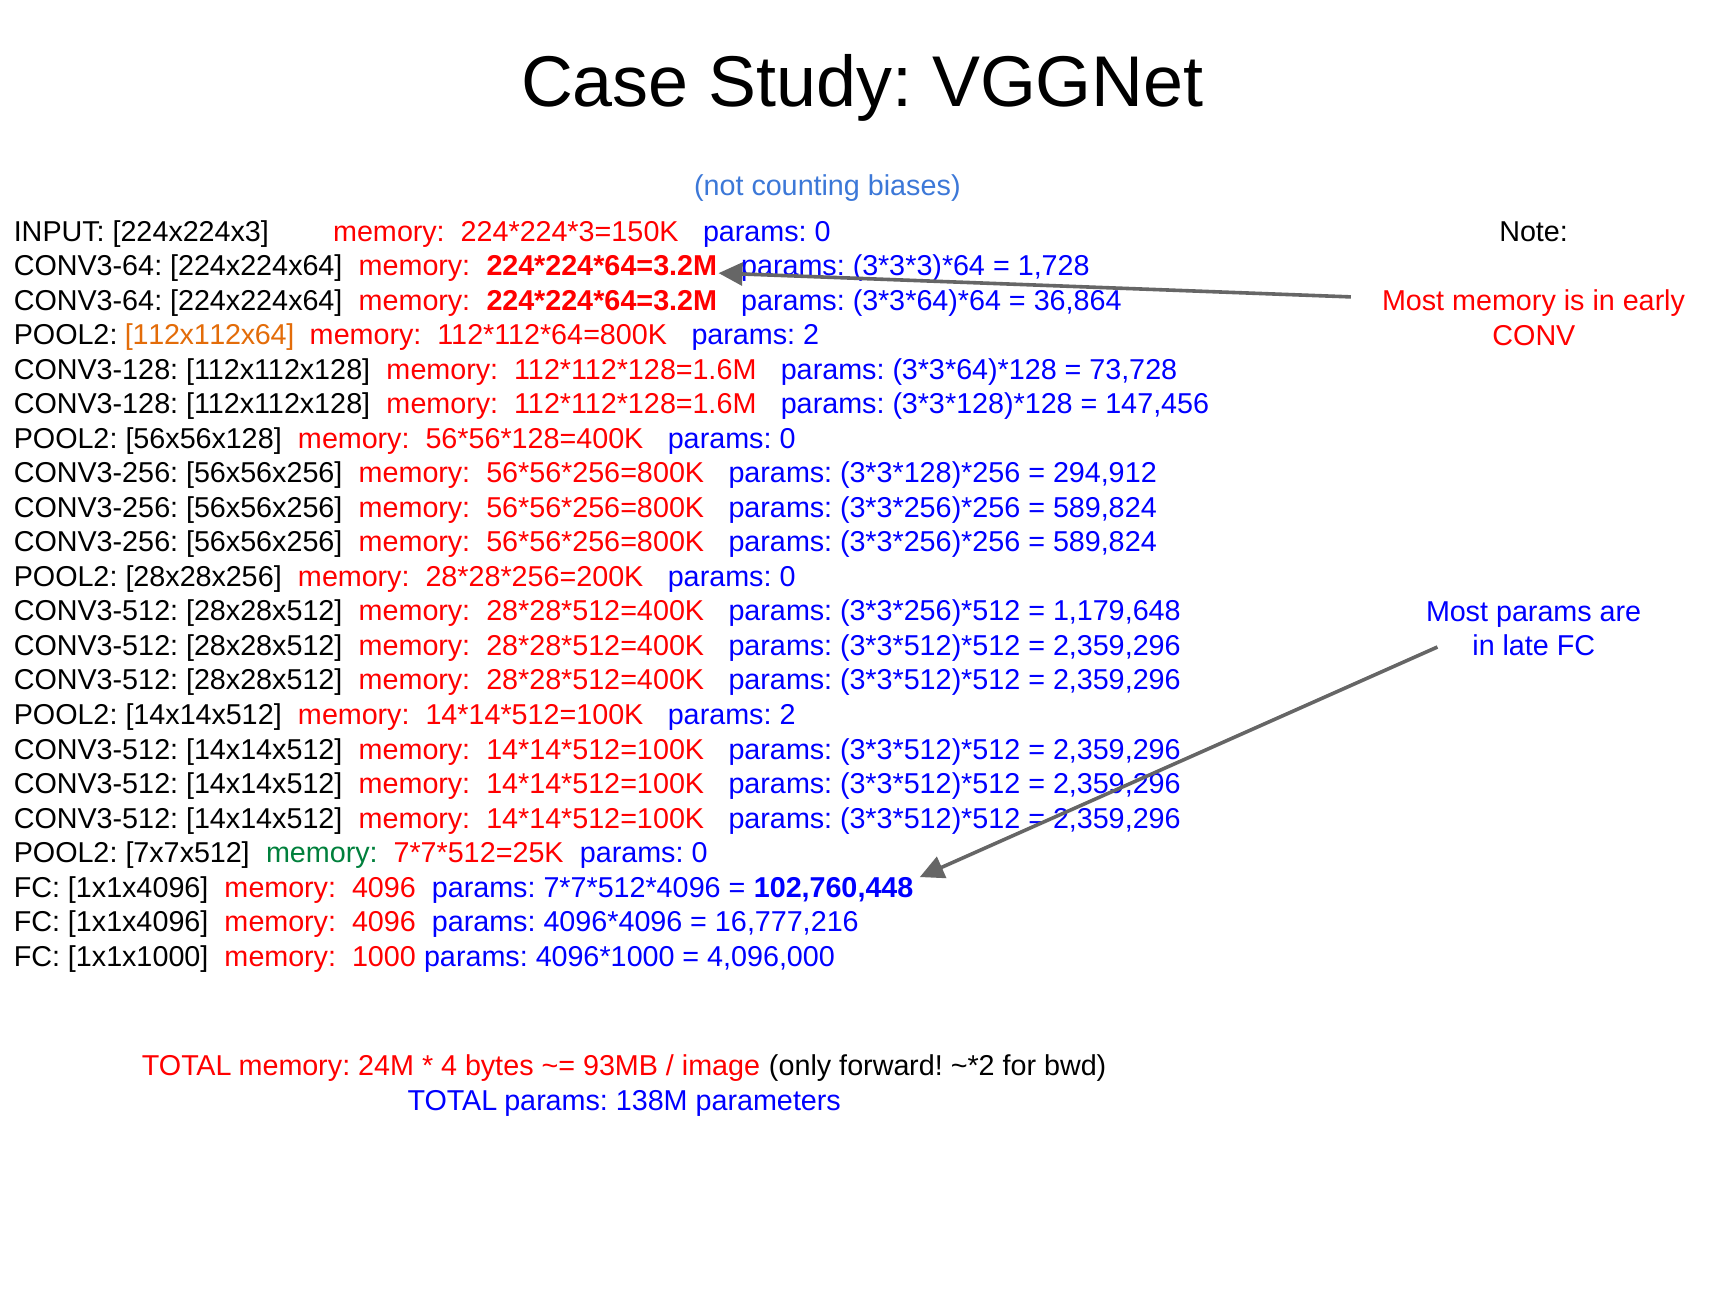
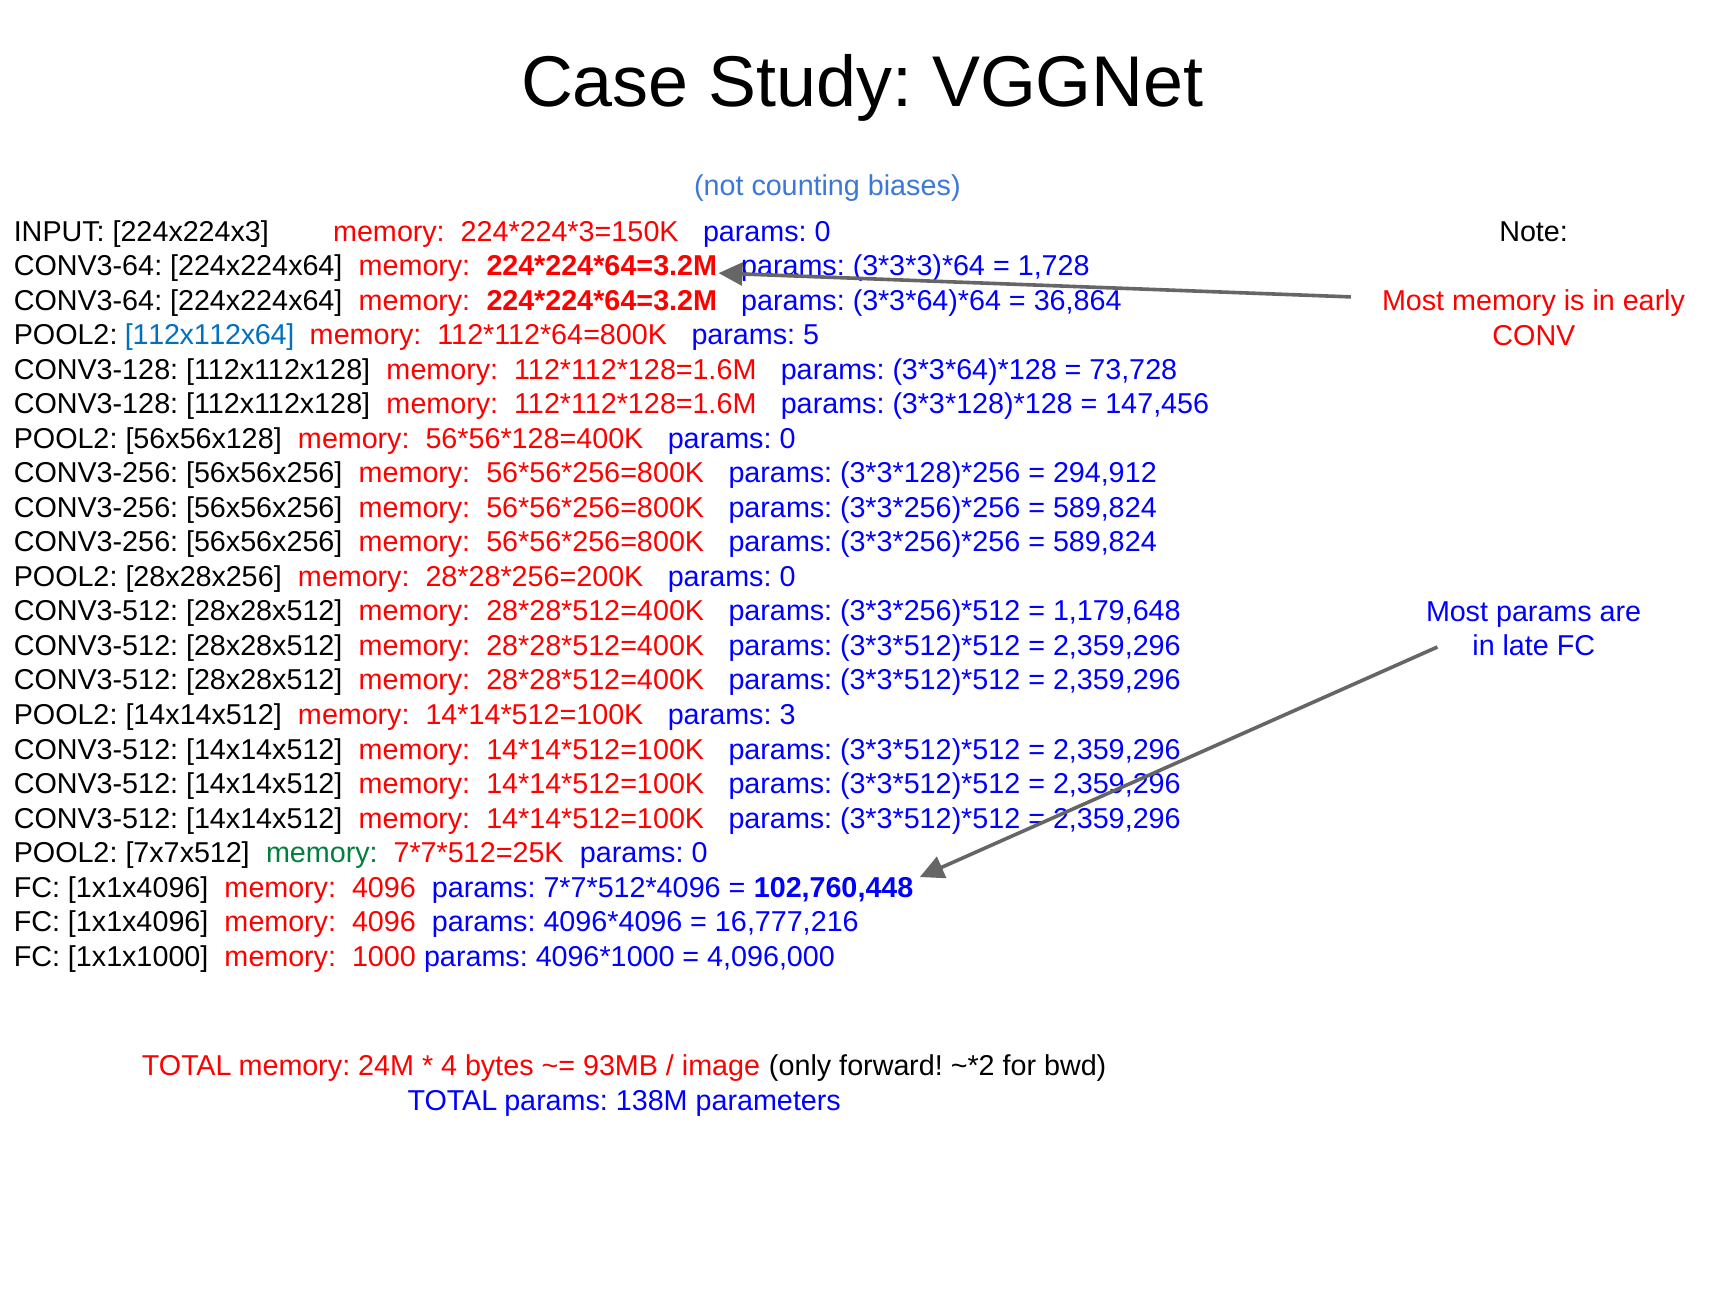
112x112x64 colour: orange -> blue (210, 335)
2: 2 -> 5 (811, 335)
2: 2 -> 3 (788, 715)
